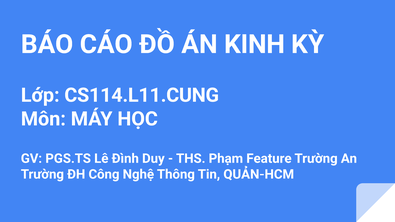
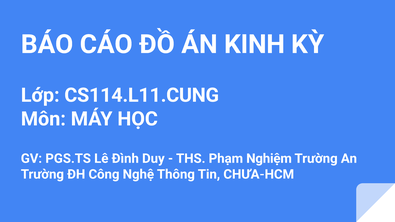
Feature: Feature -> Nghiệm (269, 159)
QUẢN-HCM: QUẢN-HCM -> CHƯA-HCM (259, 174)
